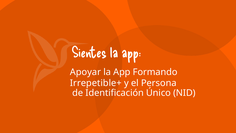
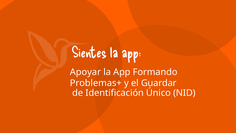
Irrepetible+: Irrepetible+ -> Problemas+ (96, 83)
Persona: Persona -> Guardar (159, 83)
